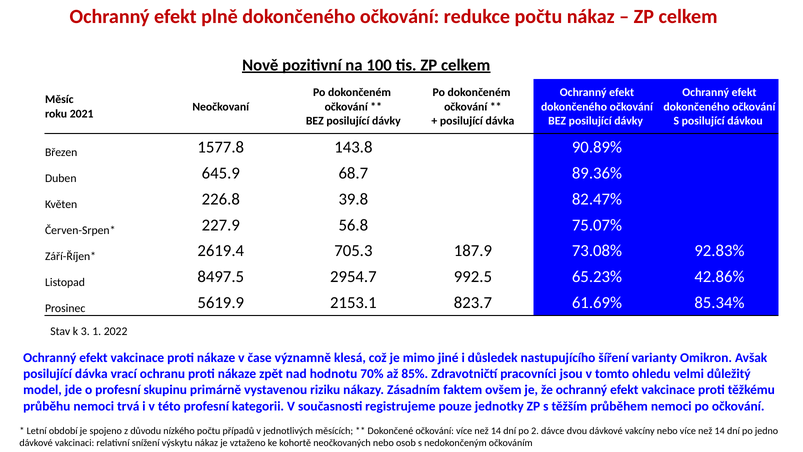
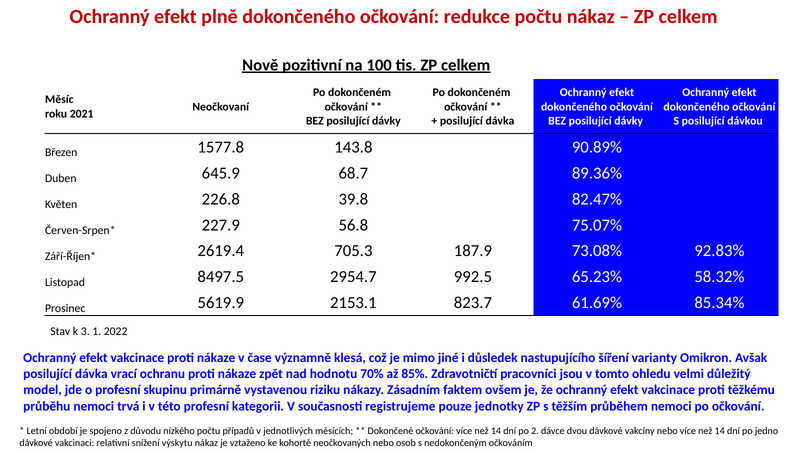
42.86%: 42.86% -> 58.32% (719, 277)
